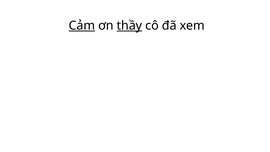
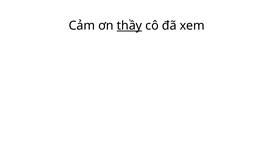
Cảm underline: present -> none (82, 26)
